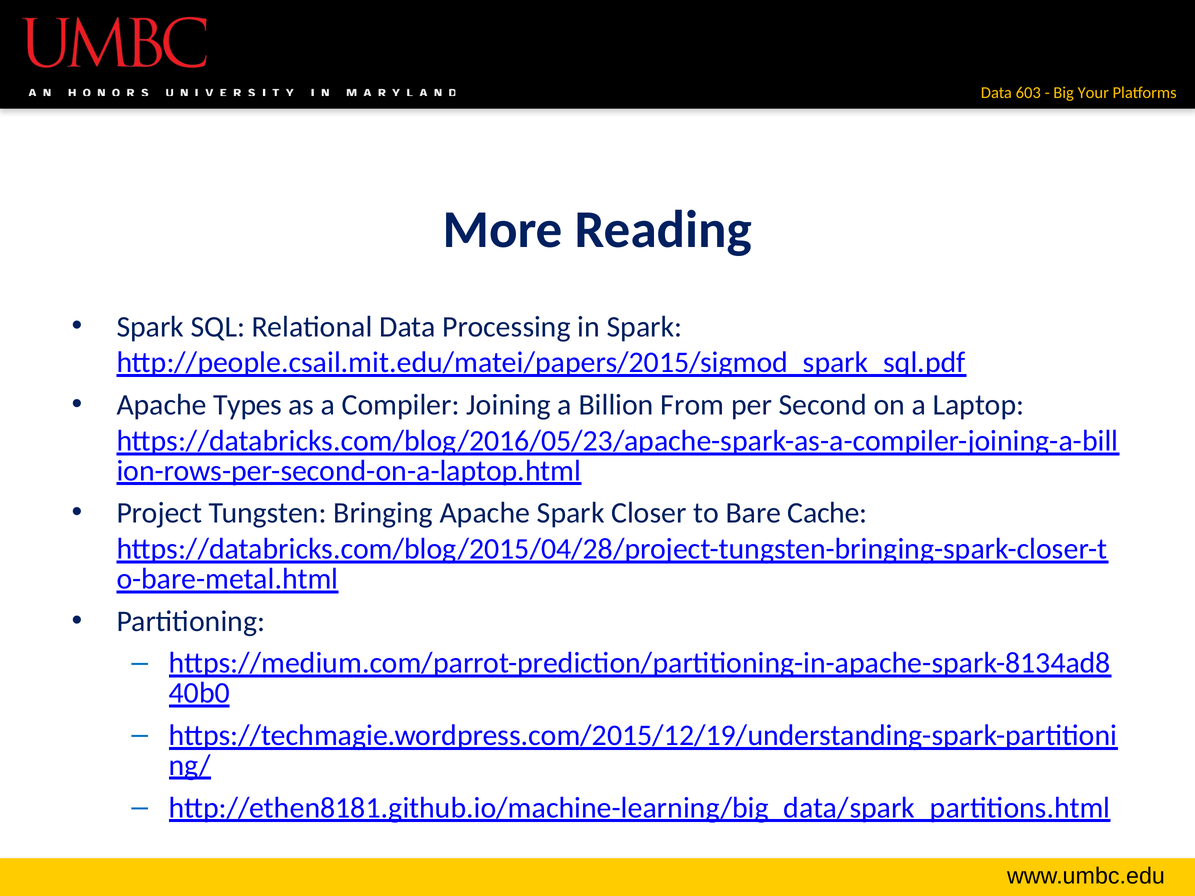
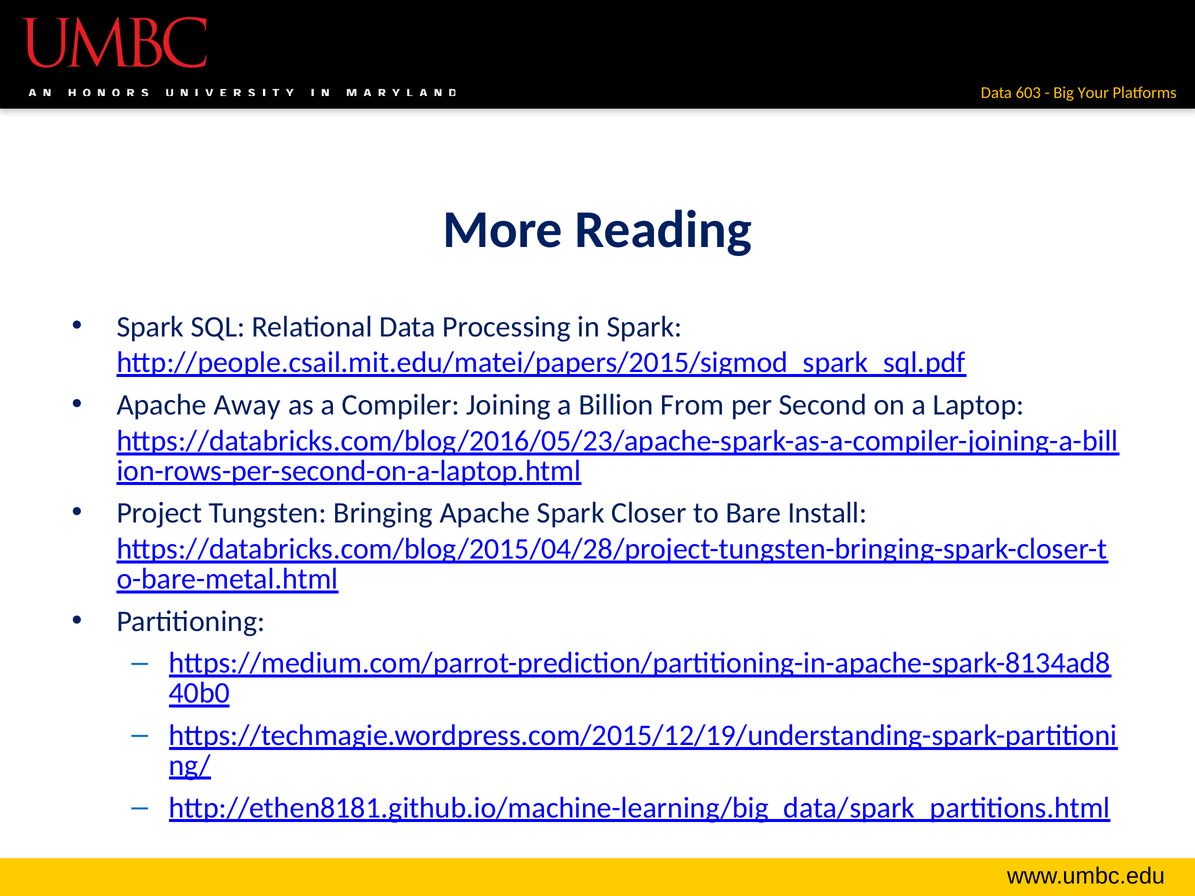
Types: Types -> Away (247, 405)
Cache: Cache -> Install (827, 513)
